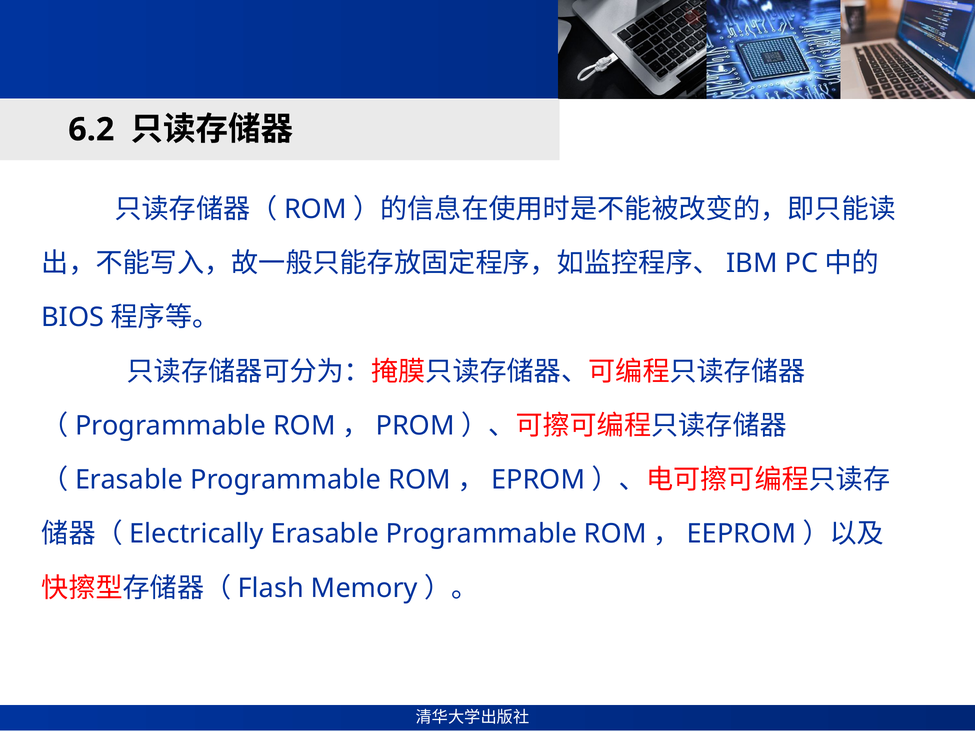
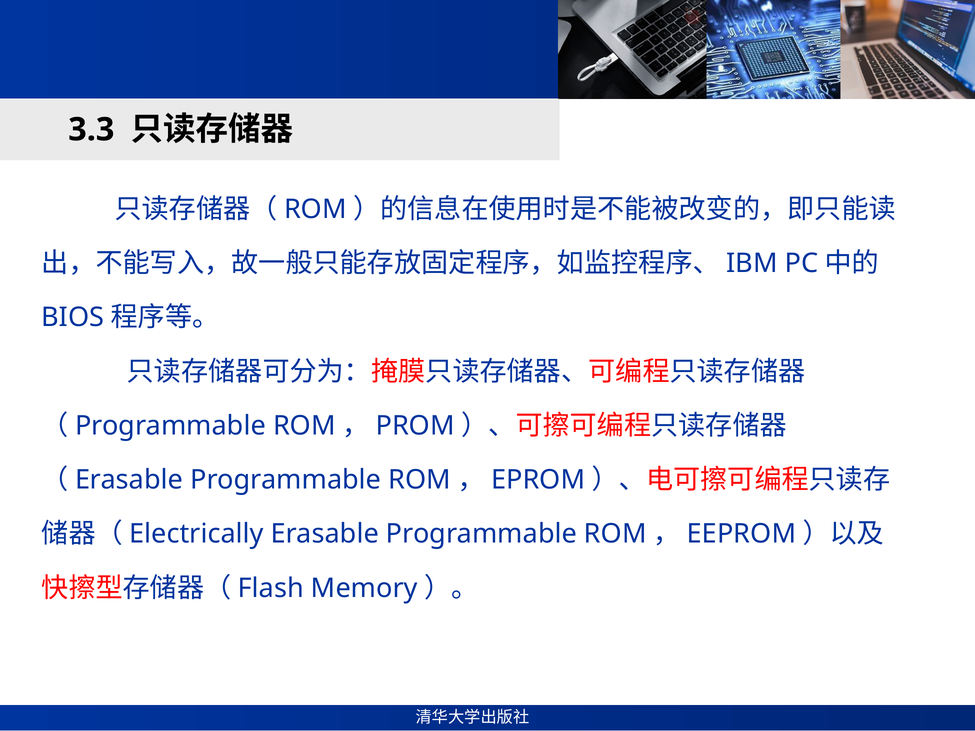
6.2: 6.2 -> 3.3 (91, 130)
